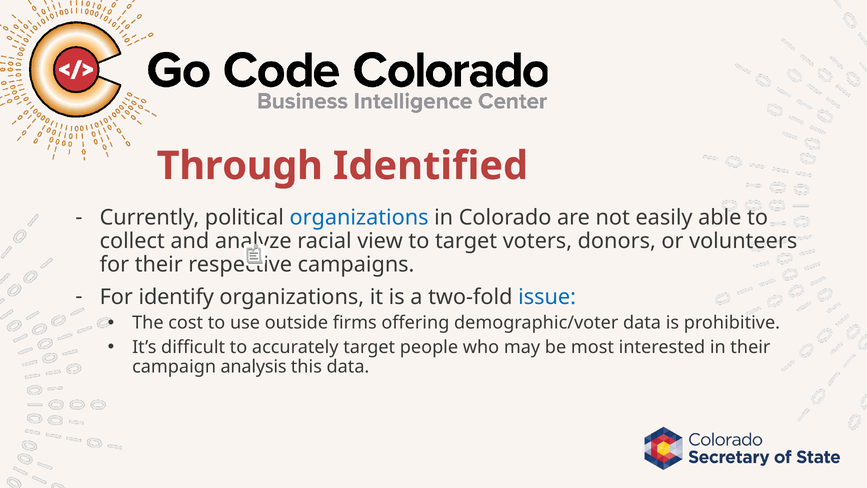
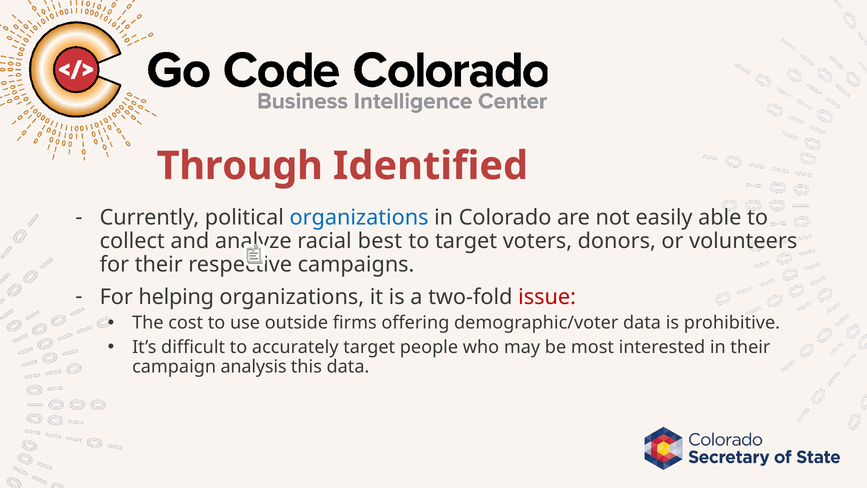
view: view -> best (380, 241)
identify: identify -> helping (176, 297)
issue colour: blue -> red (547, 297)
